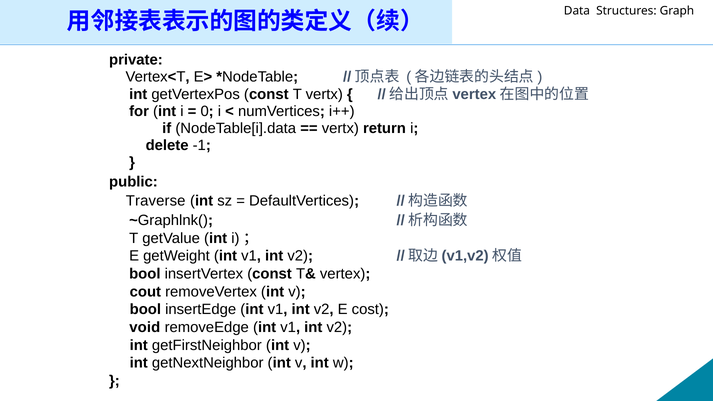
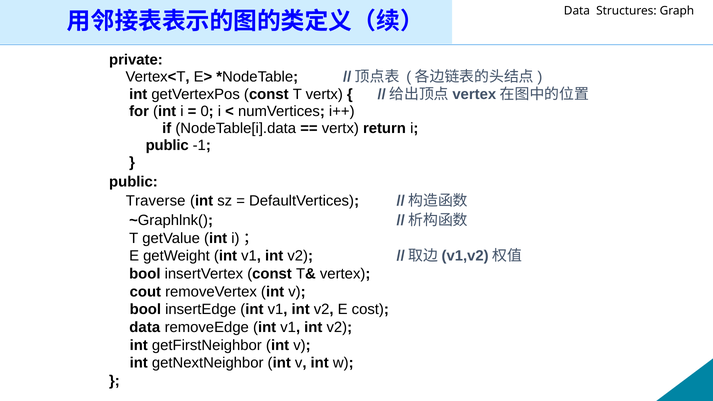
delete: delete -> public (167, 145)
void: void -> data (145, 327)
